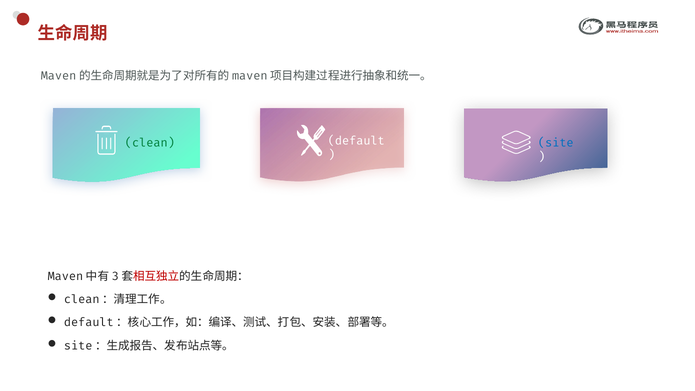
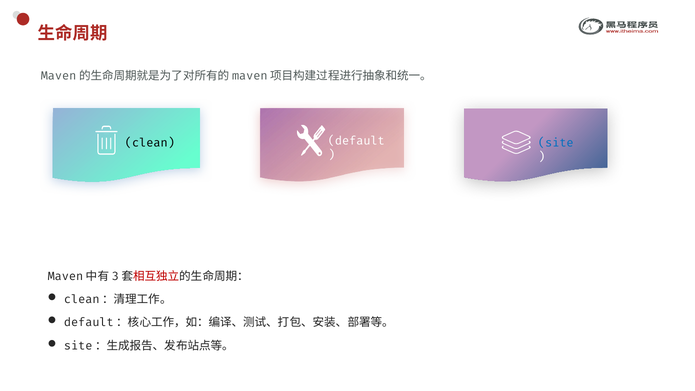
clean colour: green -> black (150, 143)
